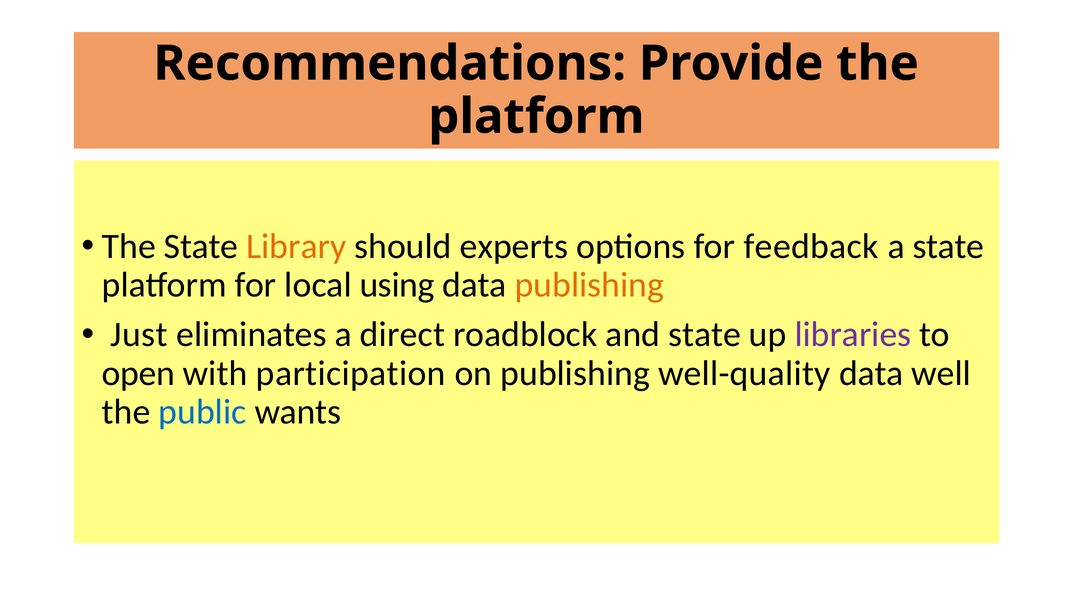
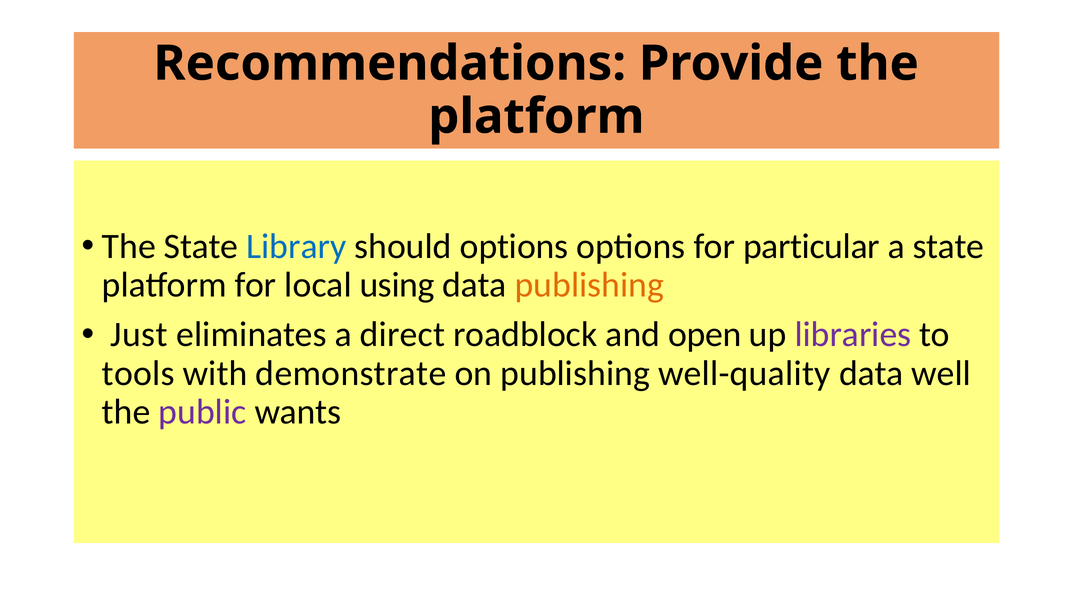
Library colour: orange -> blue (296, 247)
should experts: experts -> options (514, 247)
feedback: feedback -> particular (811, 247)
and state: state -> open (705, 335)
open: open -> tools (138, 374)
participation: participation -> demonstrate (351, 374)
public colour: blue -> purple (202, 412)
